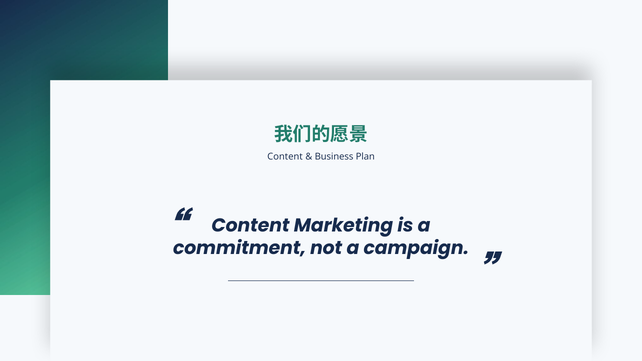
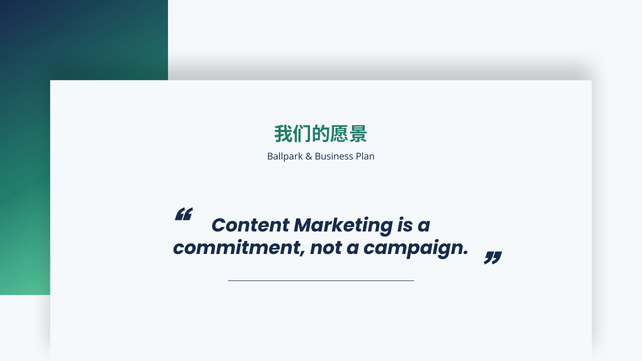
Content: Content -> Ballpark (285, 157)
